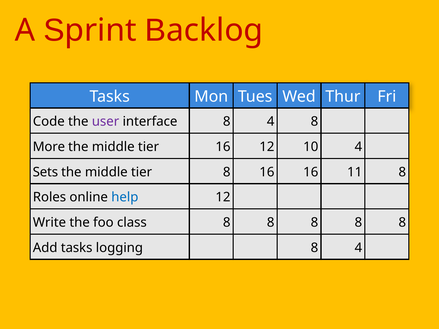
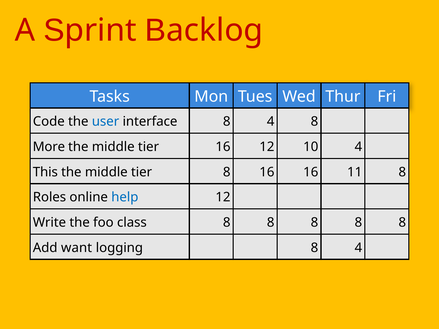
user colour: purple -> blue (106, 122)
Sets: Sets -> This (45, 172)
Add tasks: tasks -> want (77, 248)
